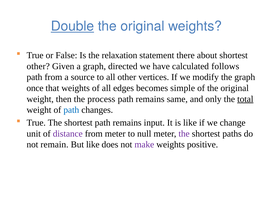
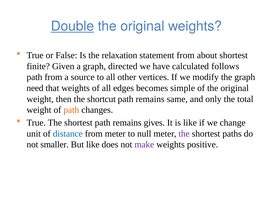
statement there: there -> from (186, 55)
other: other -> finite (38, 66)
once: once -> need (35, 88)
process: process -> shortcut (101, 99)
total underline: present -> none (245, 99)
path colour: blue -> orange (71, 110)
input: input -> gives (154, 123)
distance colour: purple -> blue (68, 133)
remain: remain -> smaller (55, 144)
